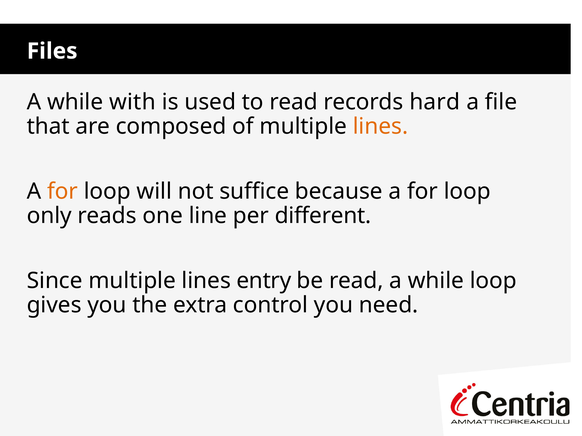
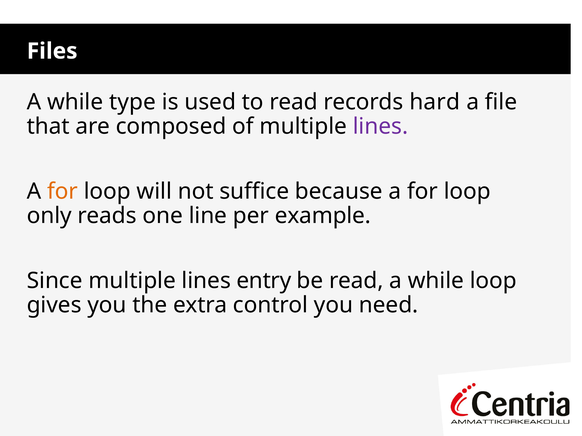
with: with -> type (133, 102)
lines colour: orange -> purple (380, 127)
different: different -> example (323, 216)
